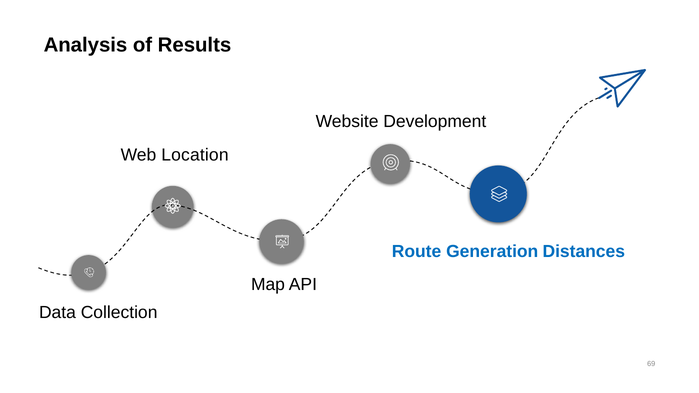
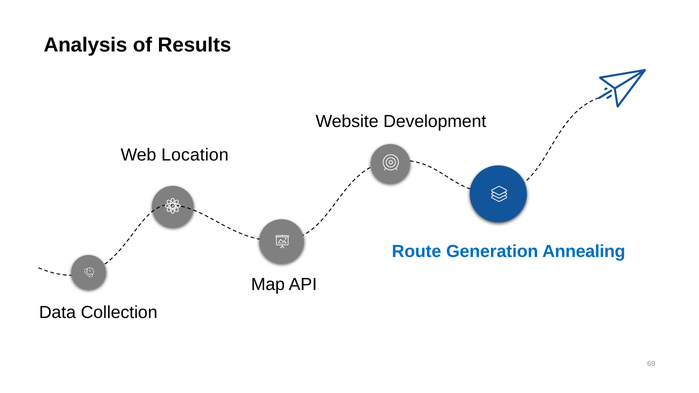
Distances: Distances -> Annealing (584, 251)
